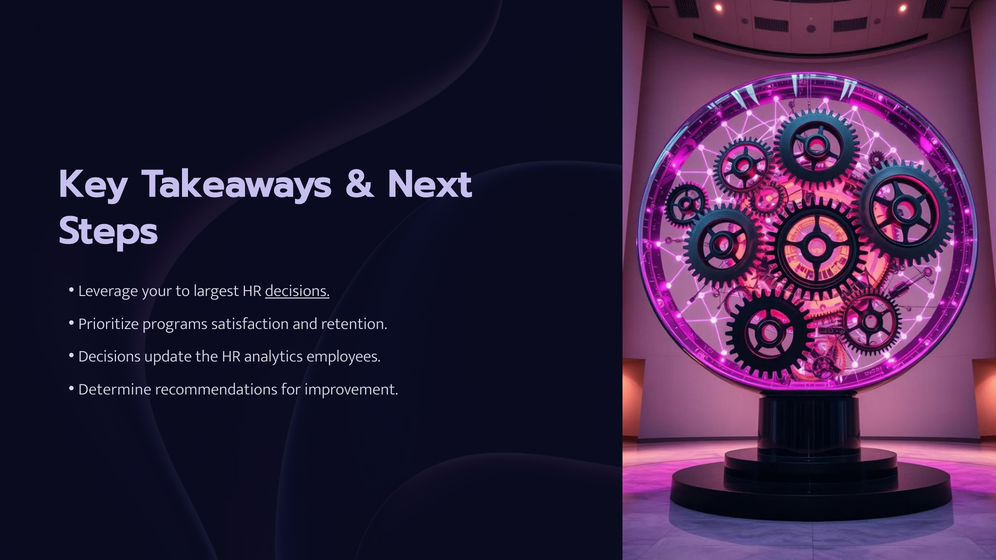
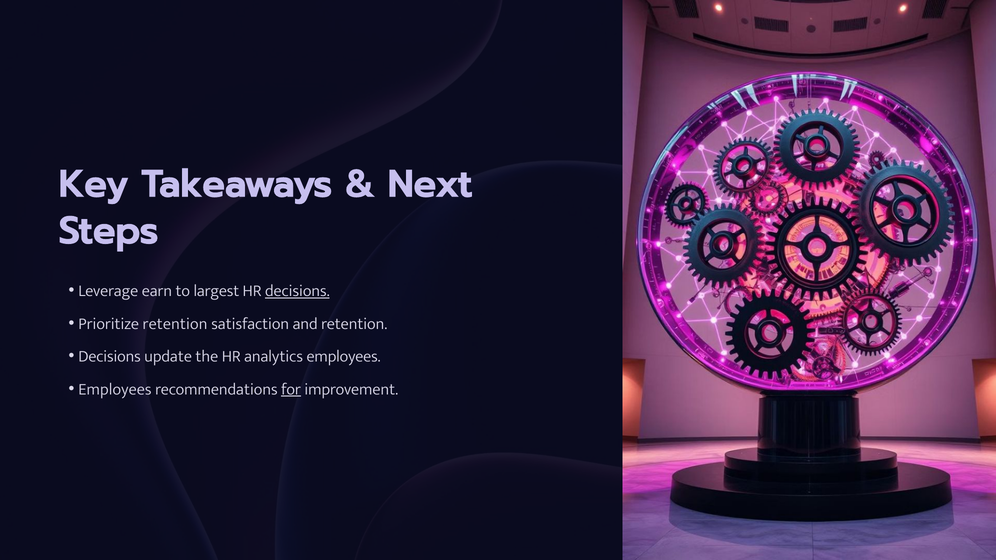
your: your -> earn (157, 291)
Prioritize programs: programs -> retention (175, 324)
Determine: Determine -> Employees (115, 389)
for underline: none -> present (291, 389)
